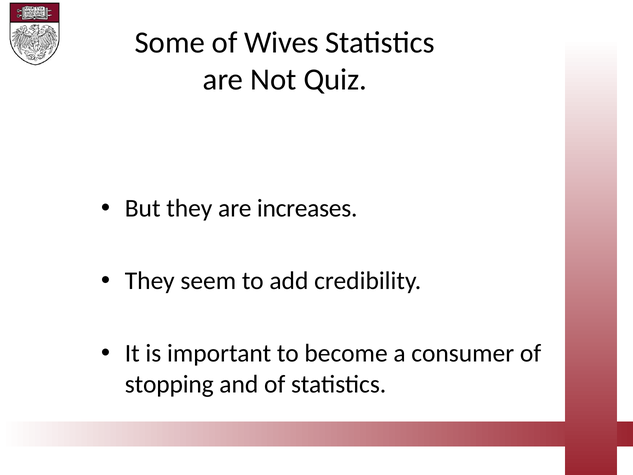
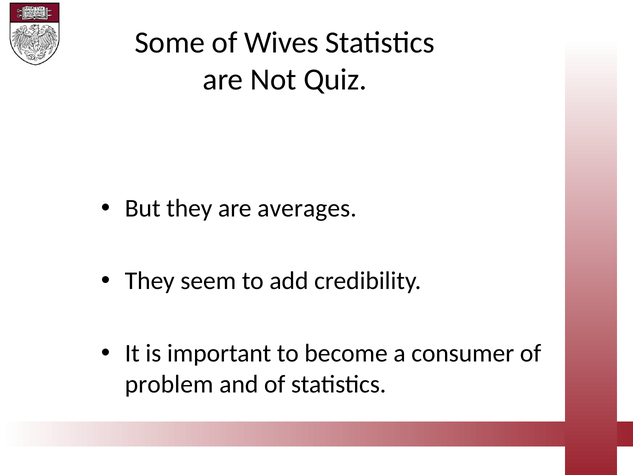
increases: increases -> averages (307, 208)
stopping: stopping -> problem (169, 384)
